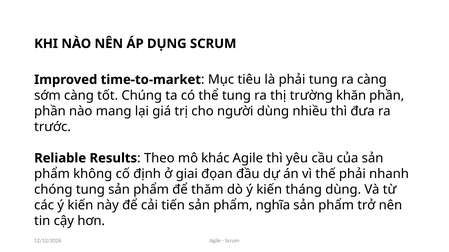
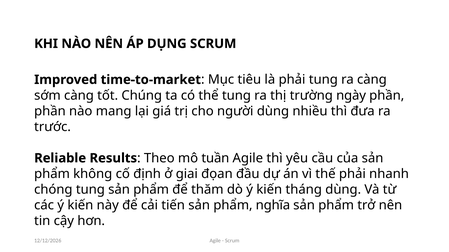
khăn: khăn -> ngày (351, 96)
khác: khác -> tuần (215, 158)
